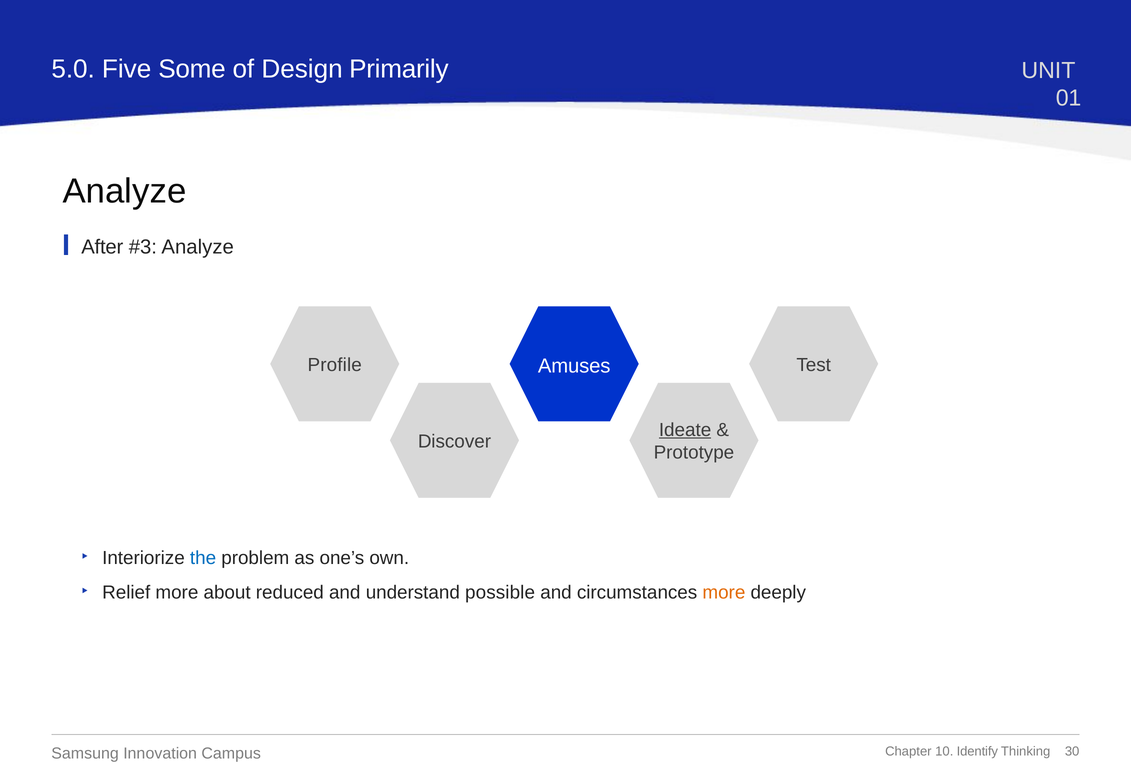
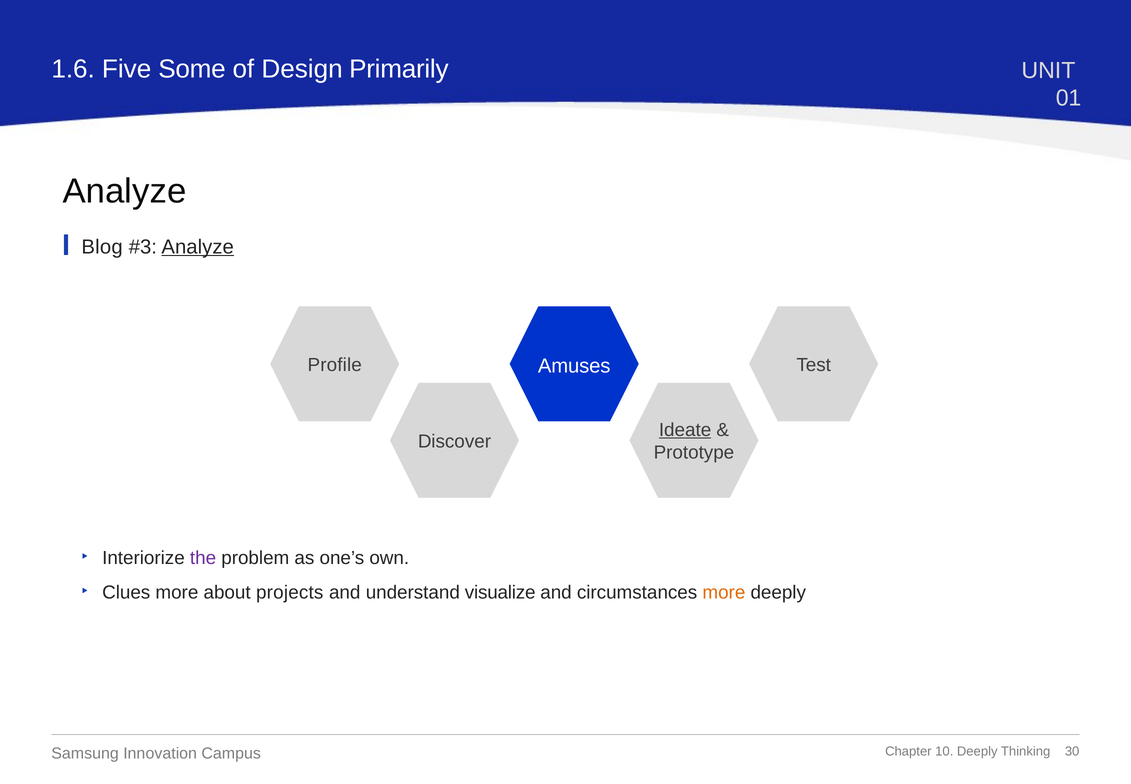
5.0: 5.0 -> 1.6 (73, 69)
After: After -> Blog (102, 247)
Analyze underline: none -> present (198, 247)
the colour: blue -> purple (203, 558)
Relief: Relief -> Clues (126, 592)
reduced: reduced -> projects (290, 592)
possible: possible -> visualize (500, 592)
Identify: Identify -> Deeply (977, 751)
